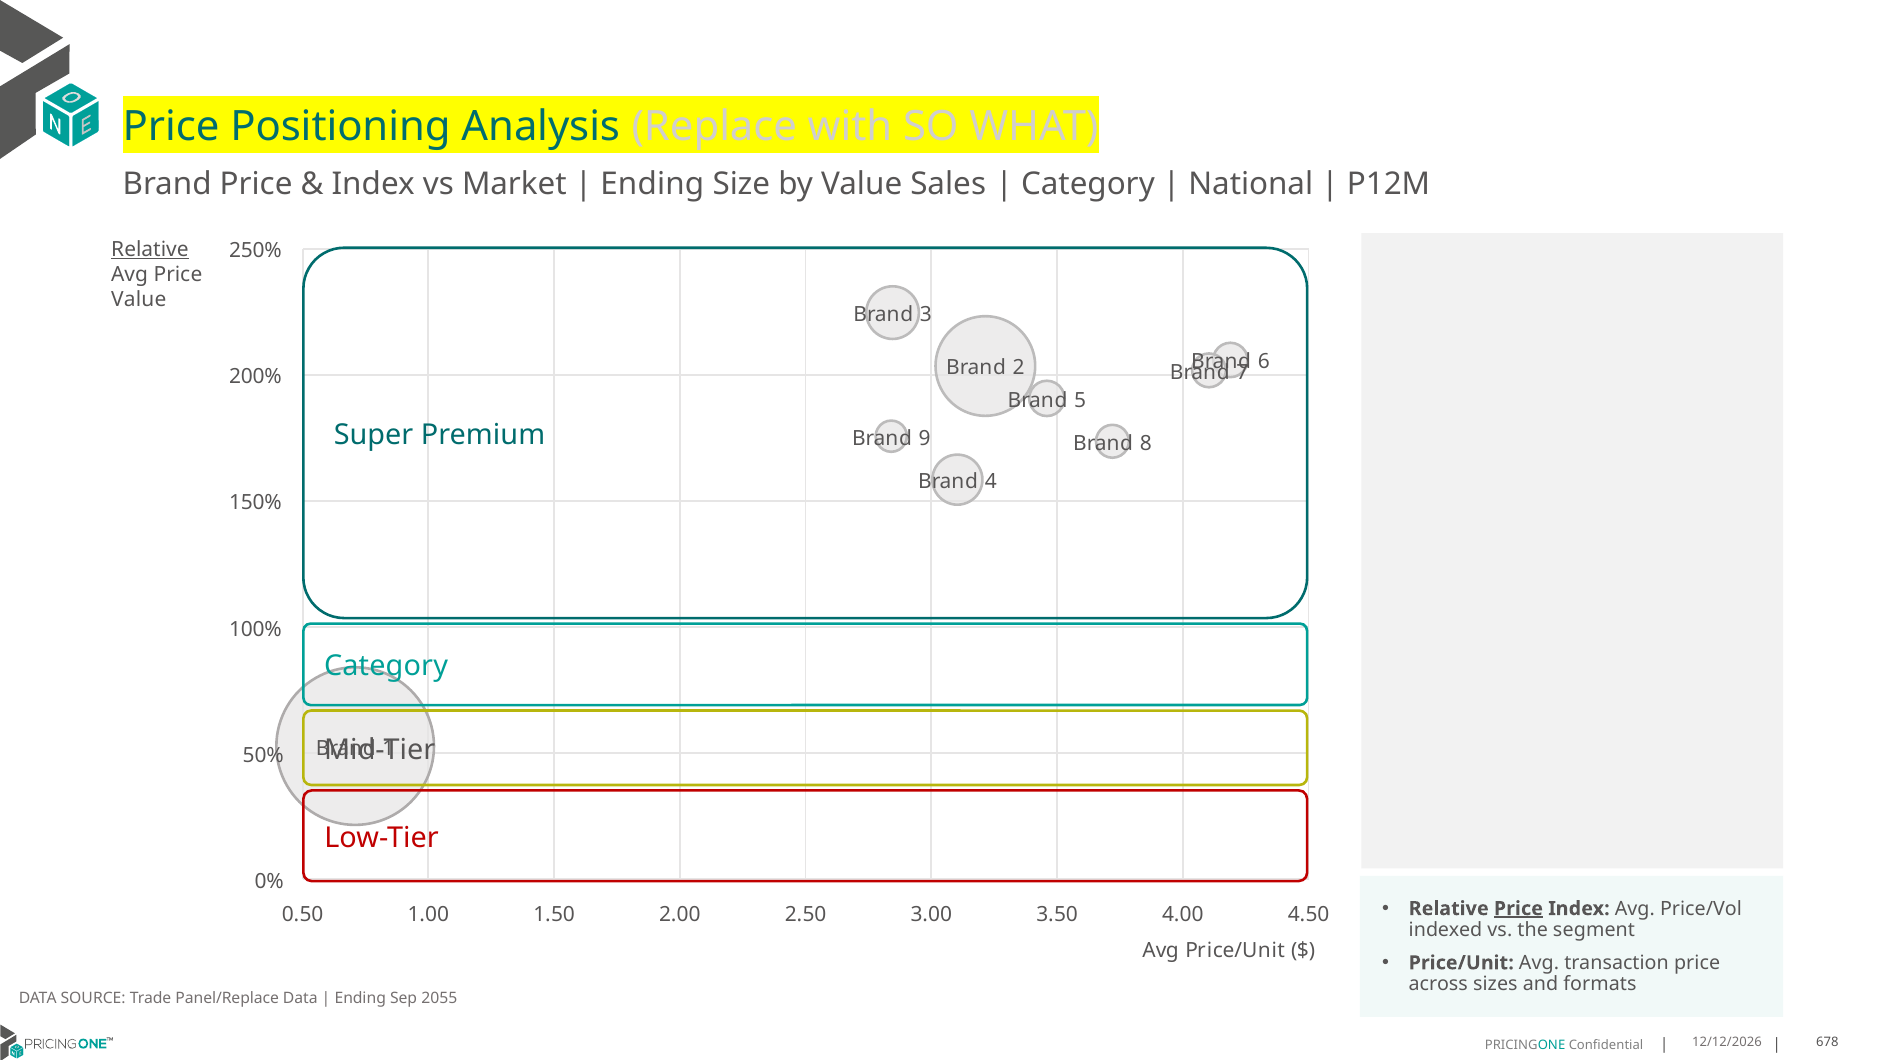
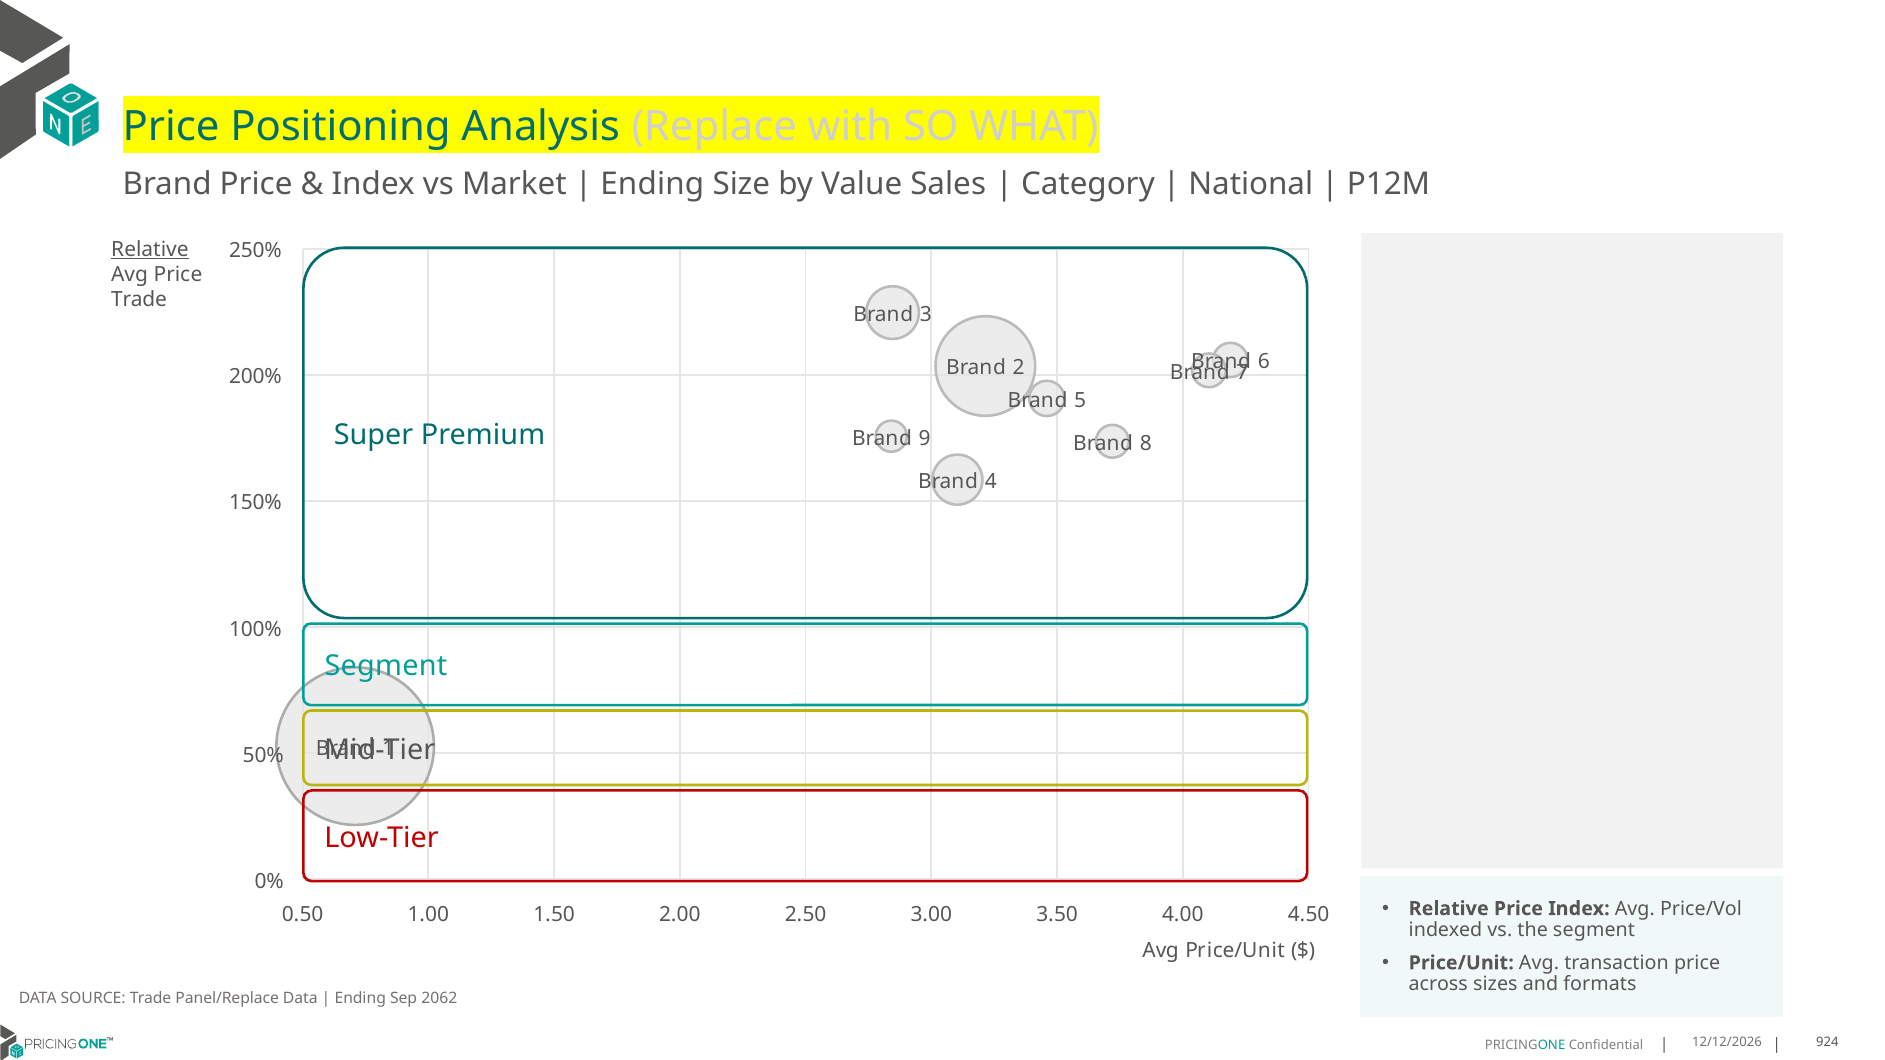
Value: Value -> Trade (139, 299)
Category: Category -> Segment (386, 667)
Price underline: present -> none (1518, 909)
2055: 2055 -> 2062 (439, 999)
678: 678 -> 924 (1827, 1043)
